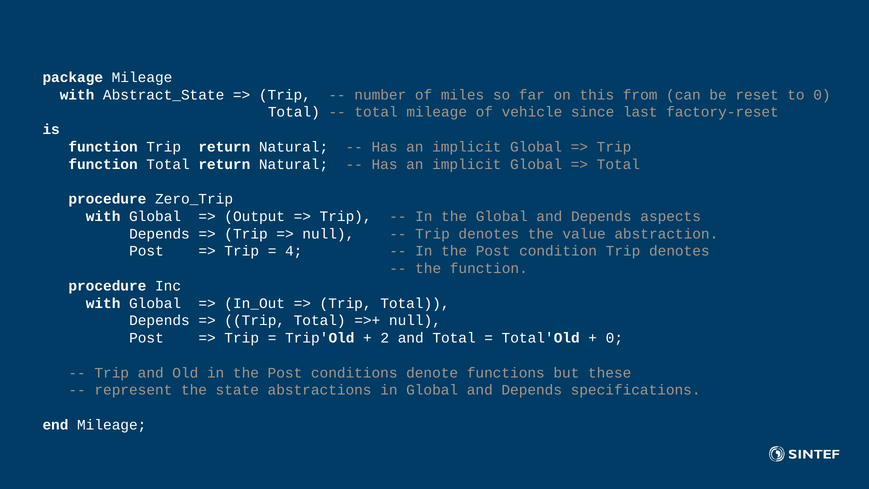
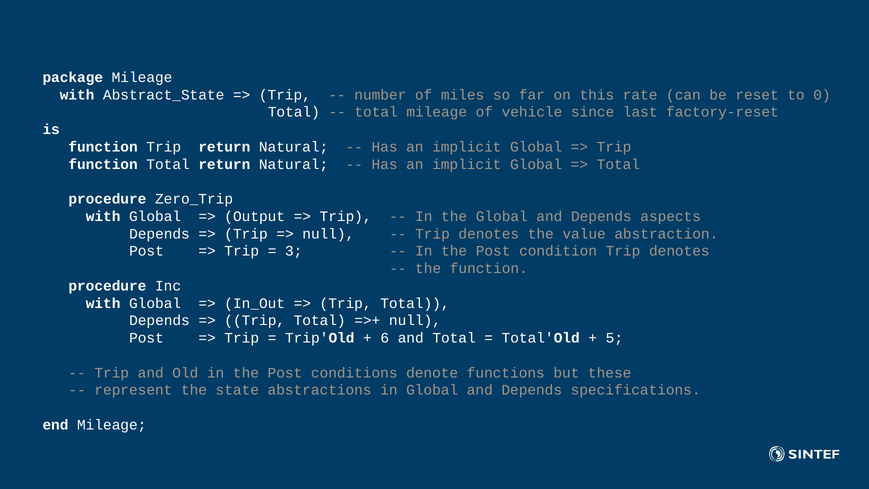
from: from -> rate (640, 95)
4: 4 -> 3 (294, 251)
2: 2 -> 6 (385, 338)
0: 0 -> 5 (614, 338)
